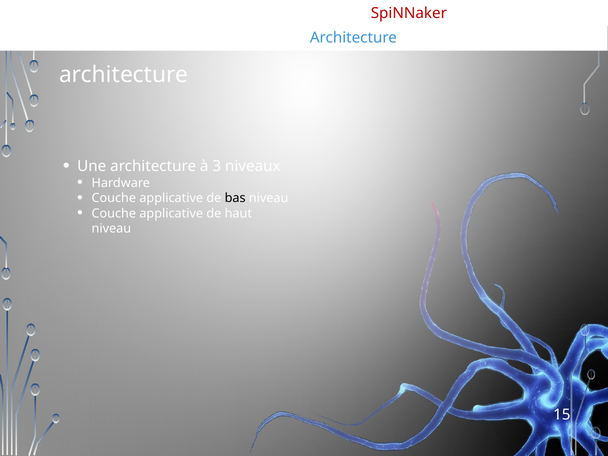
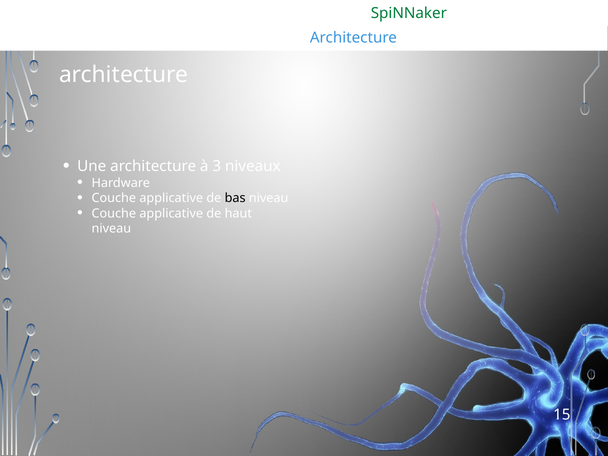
SpiNNaker colour: red -> green (409, 13)
